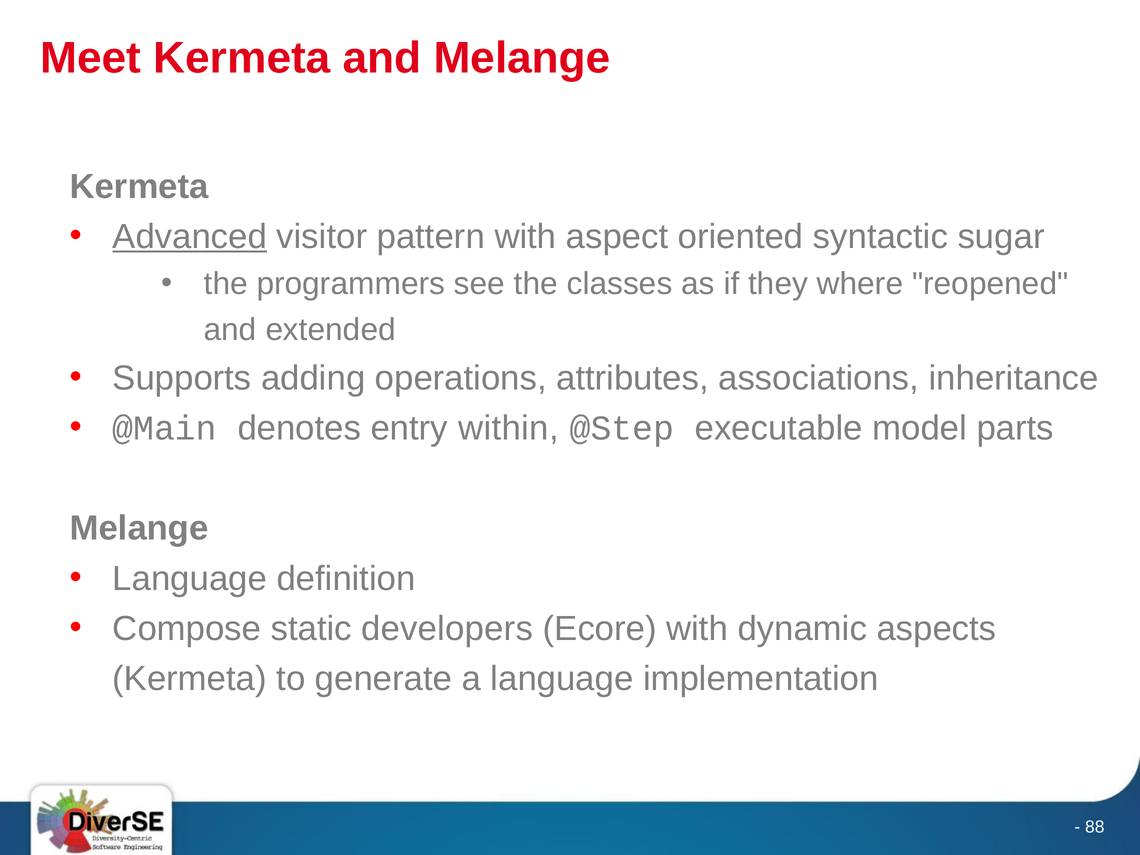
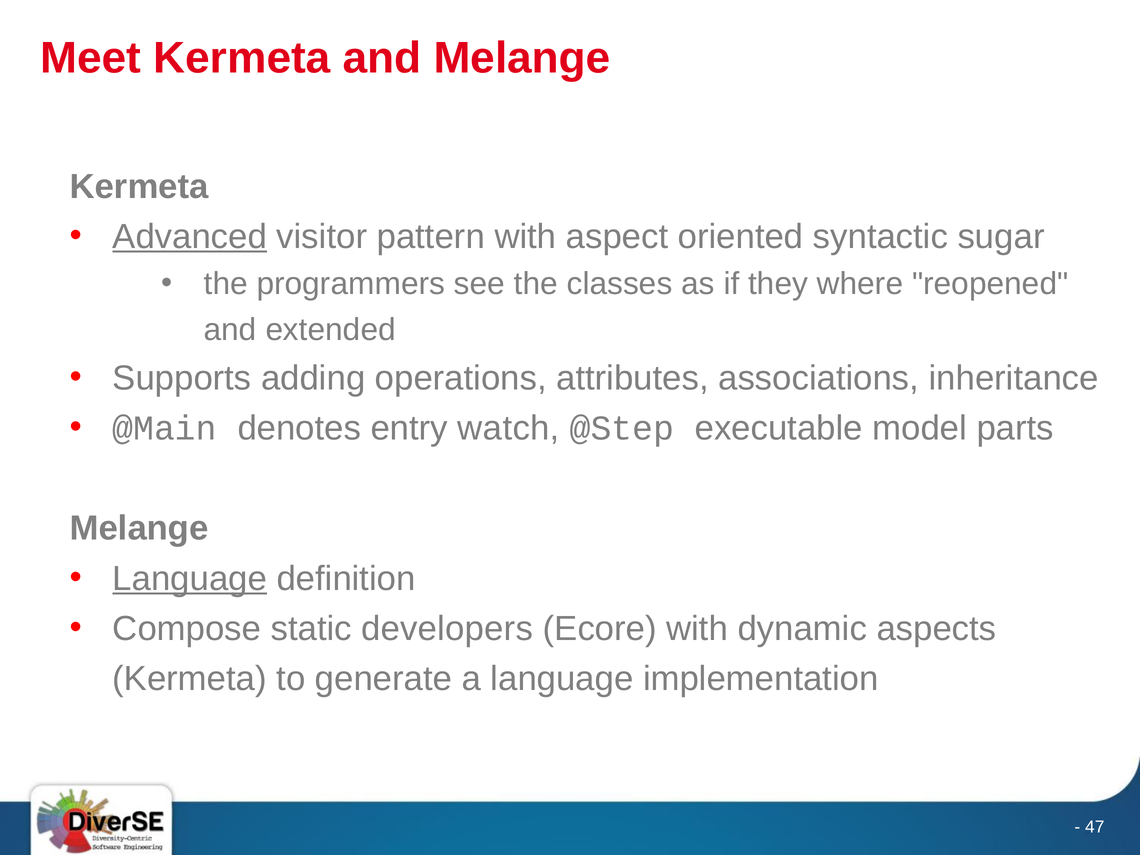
within: within -> watch (508, 428)
Language underline: none -> present (190, 579)
88: 88 -> 47 (1095, 827)
